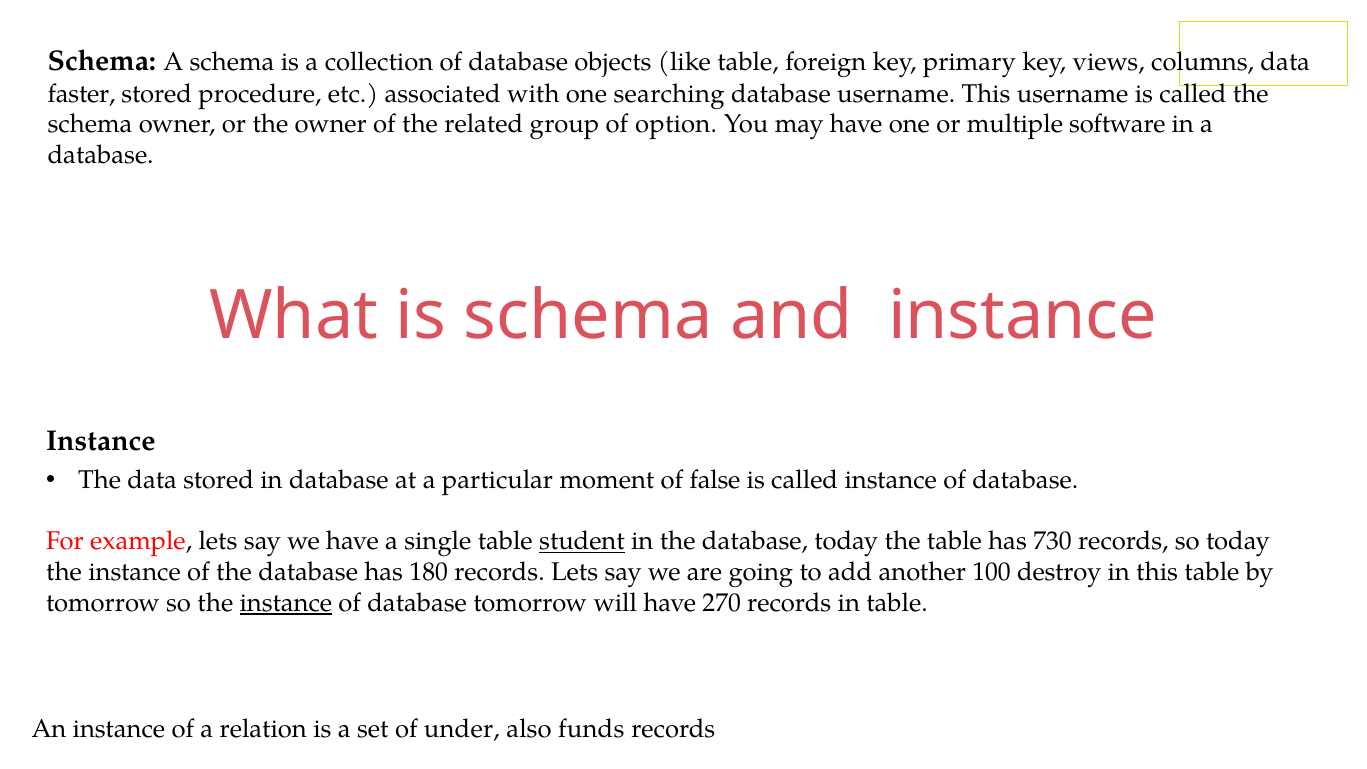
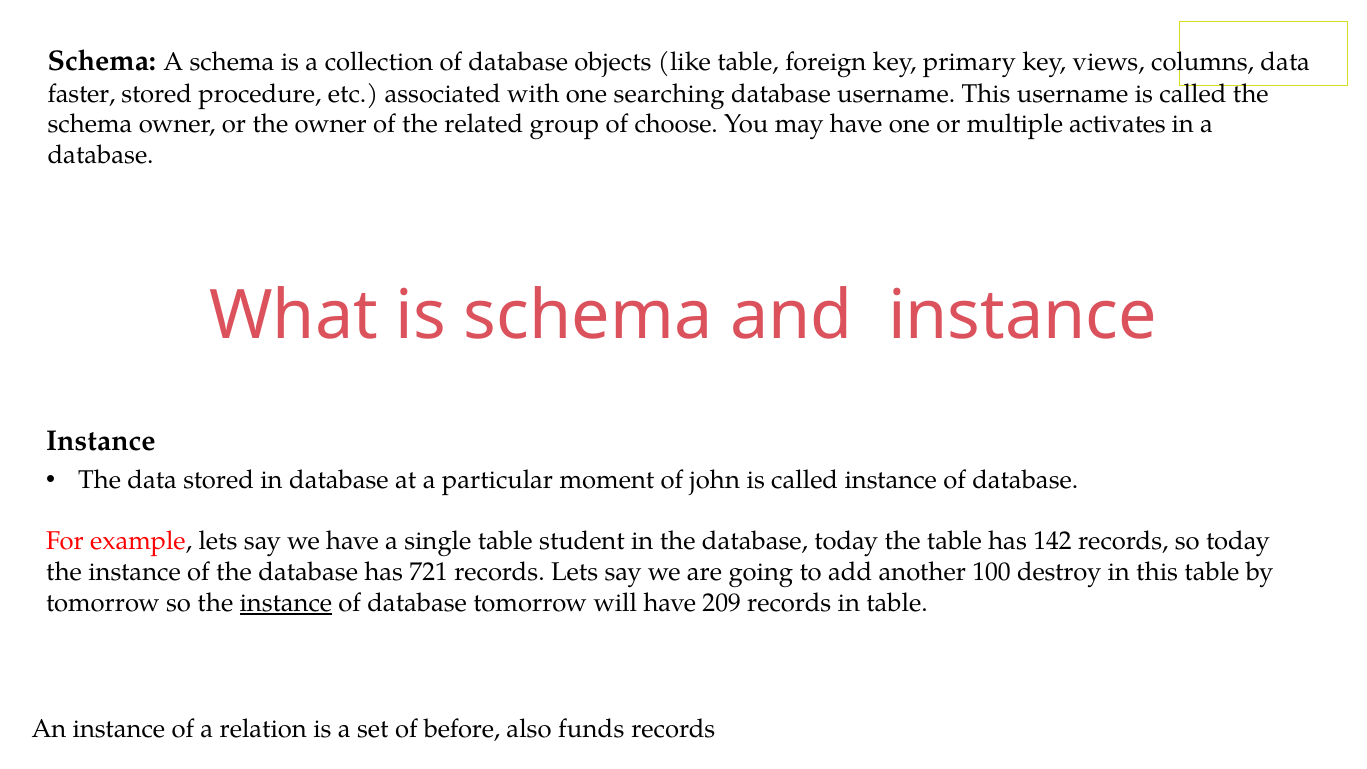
option: option -> choose (676, 124)
software: software -> activates (1117, 124)
false: false -> john (715, 480)
student underline: present -> none (582, 541)
730: 730 -> 142 (1052, 541)
180: 180 -> 721 (429, 572)
270: 270 -> 209 (722, 603)
under: under -> before (462, 729)
